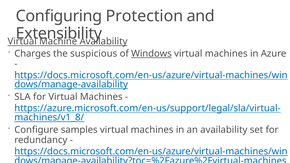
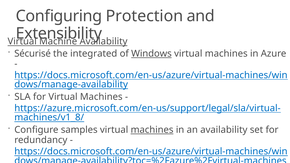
Charges: Charges -> Sécurisé (33, 54)
suspicious: suspicious -> integrated (94, 54)
machines underline: none -> present (152, 130)
